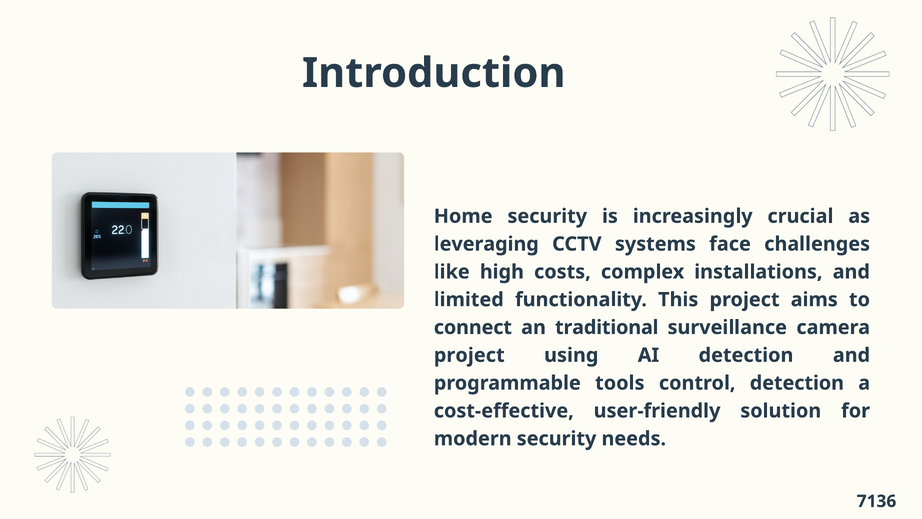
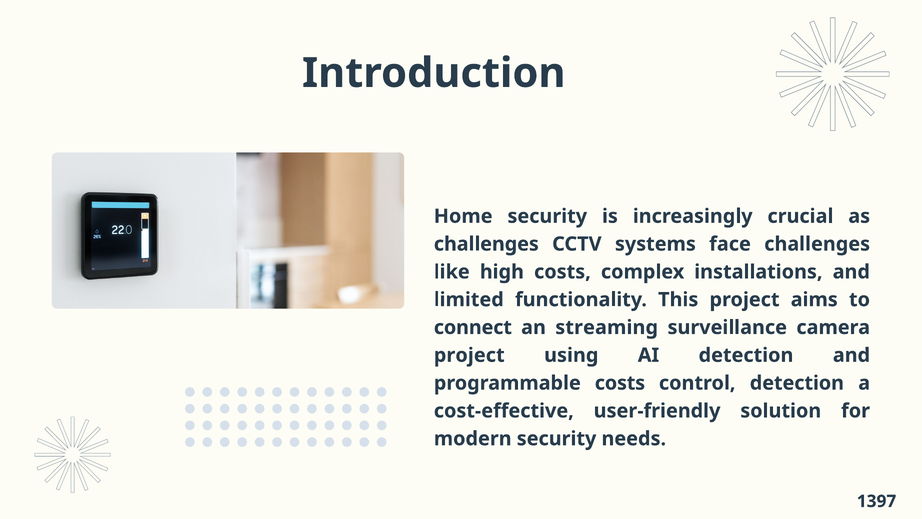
leveraging: leveraging -> challenges (486, 244)
traditional: traditional -> streaming (607, 327)
programmable tools: tools -> costs (620, 383)
7136: 7136 -> 1397 (877, 501)
